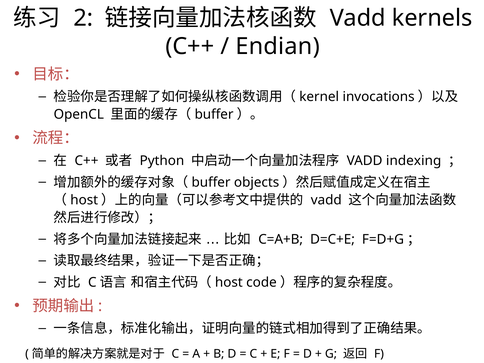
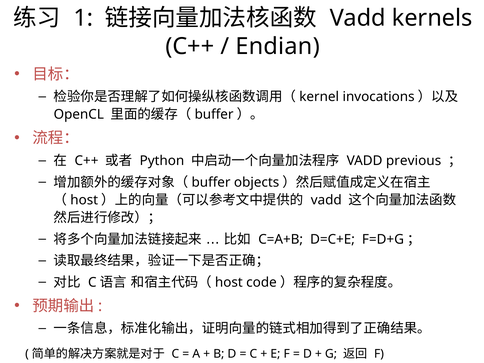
2: 2 -> 1 (83, 18)
indexing: indexing -> previous (414, 161)
